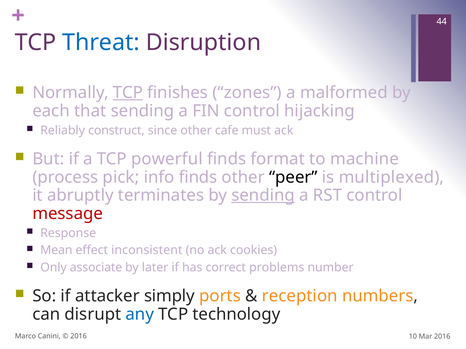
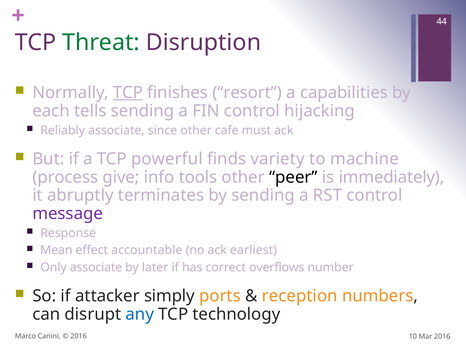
Threat colour: blue -> green (101, 43)
zones: zones -> resort (247, 93)
malformed: malformed -> capabilities (344, 93)
that: that -> tells (90, 111)
Reliably construct: construct -> associate (116, 131)
format: format -> variety (278, 159)
pick: pick -> give (121, 177)
info finds: finds -> tools (198, 177)
multiplexed: multiplexed -> immediately (392, 177)
sending underline: present -> none (263, 196)
message colour: red -> purple (68, 214)
inconsistent: inconsistent -> accountable (147, 251)
cookies: cookies -> earliest (254, 251)
problems: problems -> overflows (277, 268)
